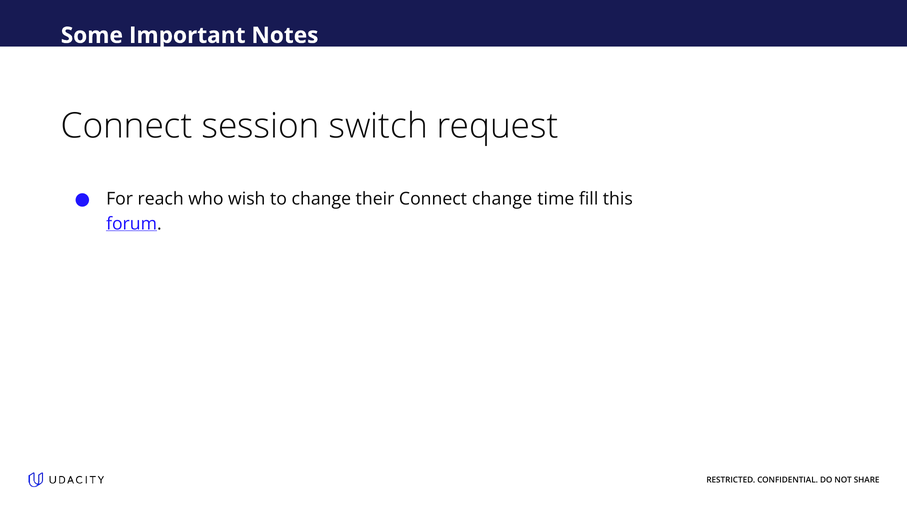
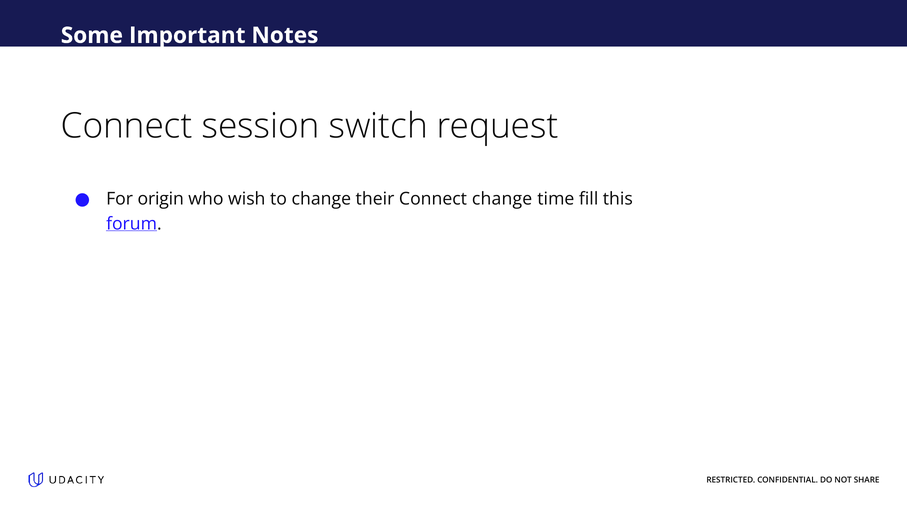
reach: reach -> origin (161, 199)
